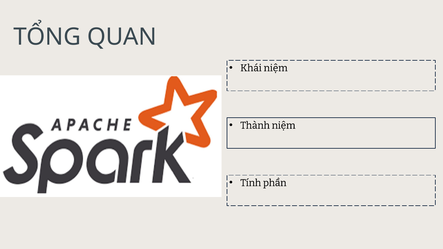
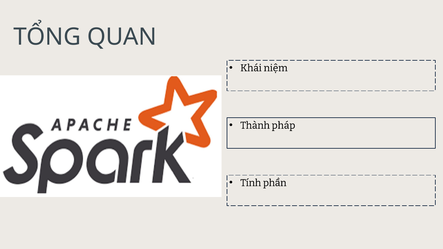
Thành niệm: niệm -> pháp (284, 126)
